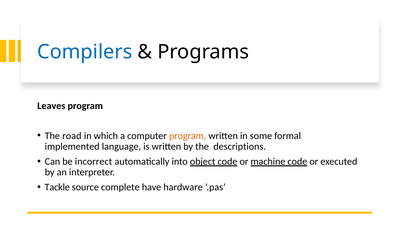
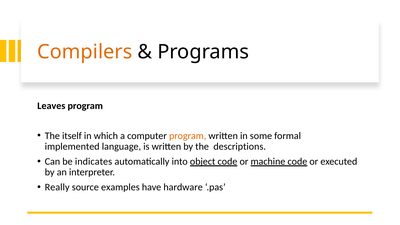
Compilers colour: blue -> orange (85, 52)
road: road -> itself (72, 136)
incorrect: incorrect -> indicates (94, 162)
Tackle: Tackle -> Really (57, 187)
complete: complete -> examples (120, 187)
